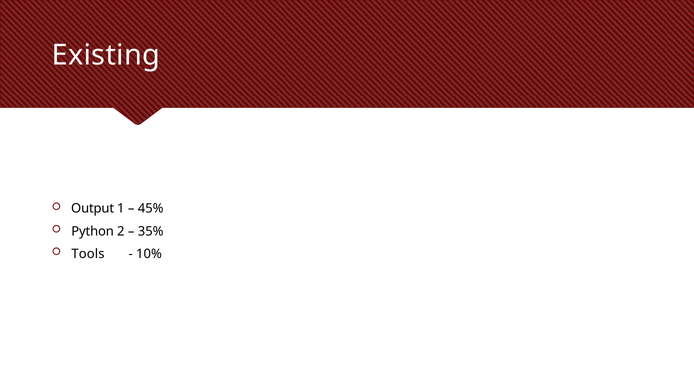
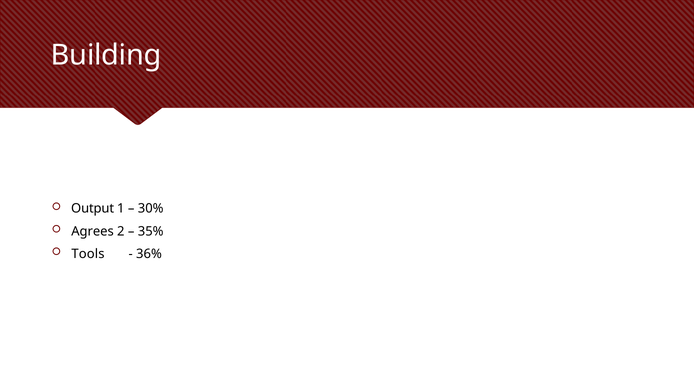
Existing: Existing -> Building (106, 55)
45%: 45% -> 30% (151, 208)
Python: Python -> Agrees (93, 231)
10%: 10% -> 36% (149, 253)
